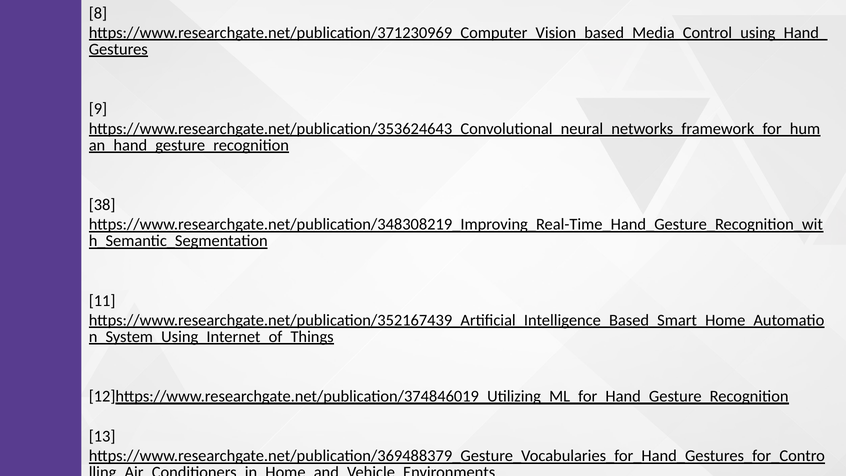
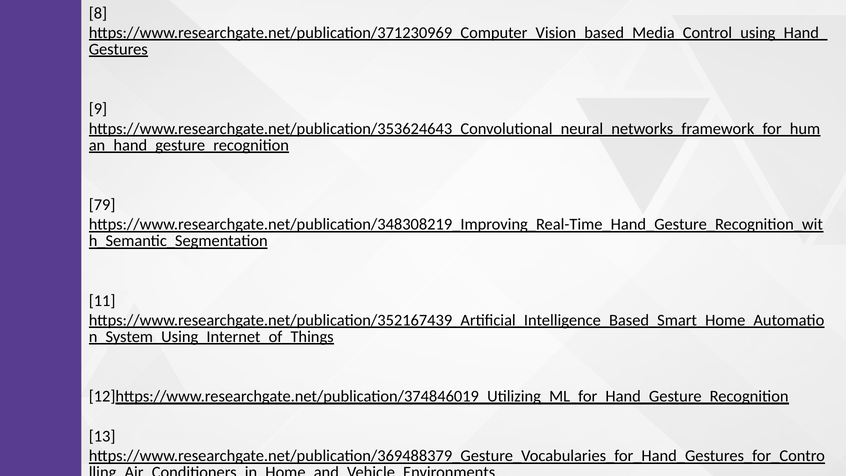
38: 38 -> 79 (102, 205)
